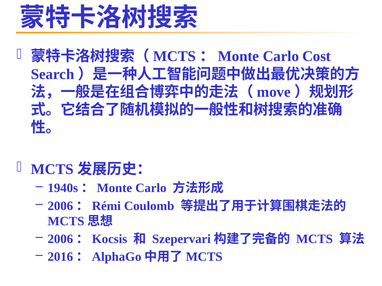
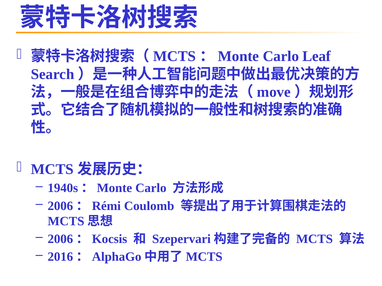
Cost: Cost -> Leaf (317, 56)
